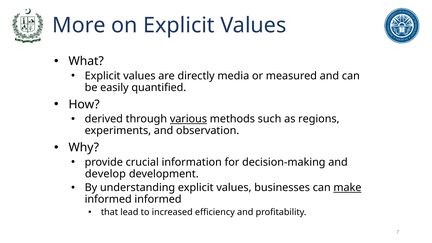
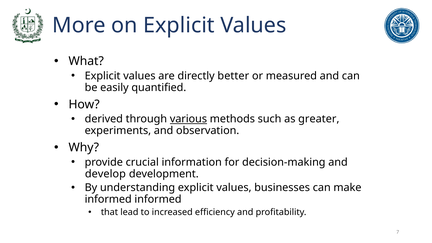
media: media -> better (233, 76)
regions: regions -> greater (319, 119)
make underline: present -> none (347, 188)
